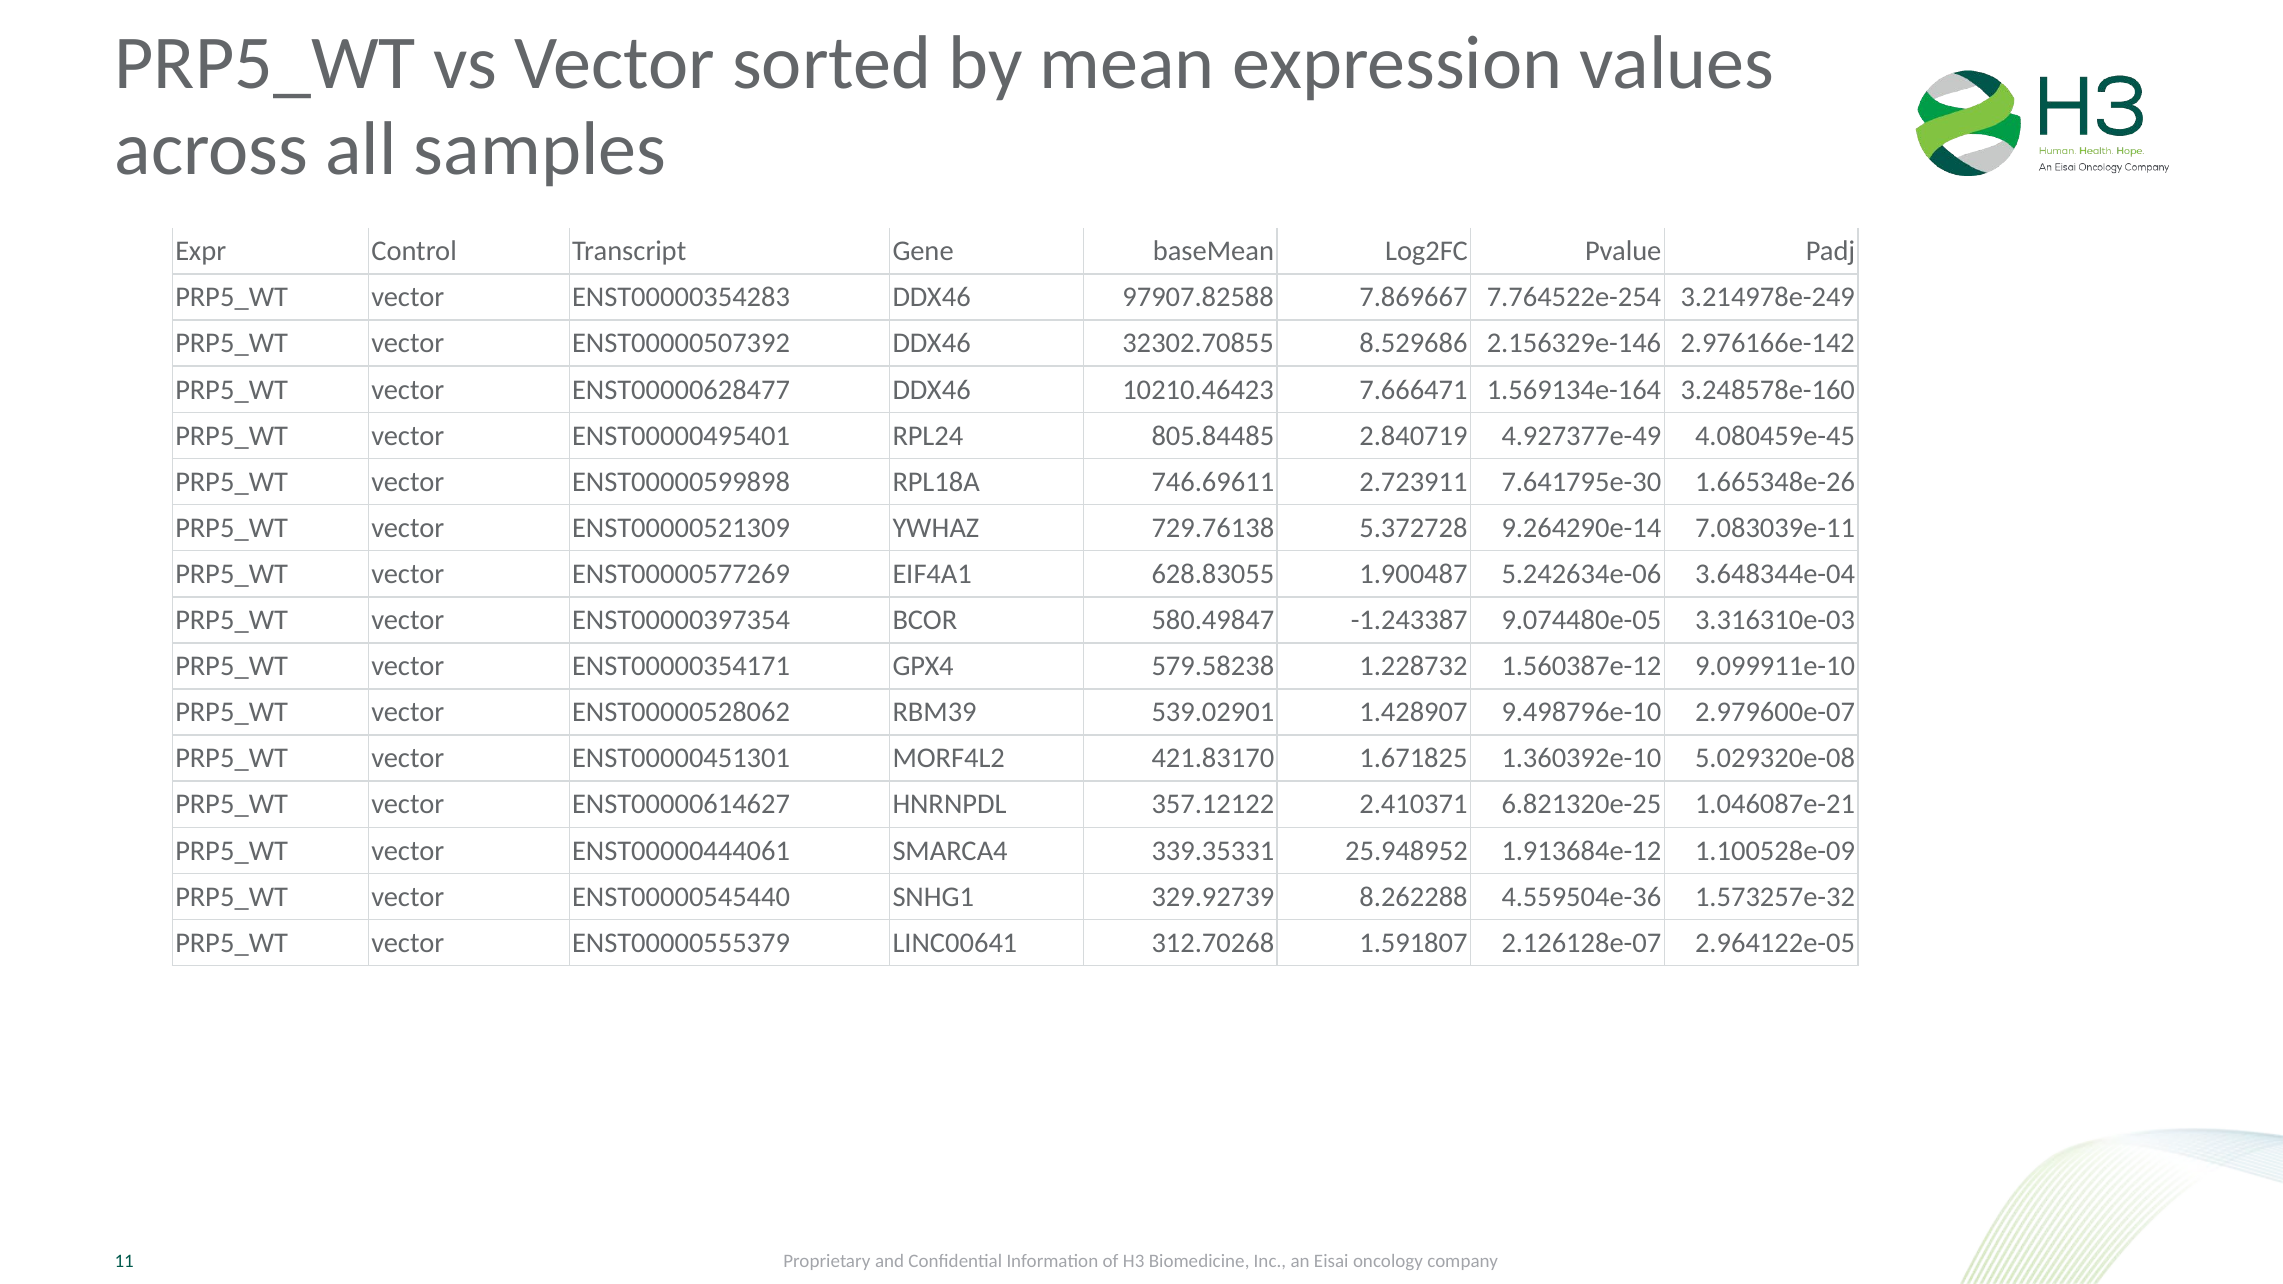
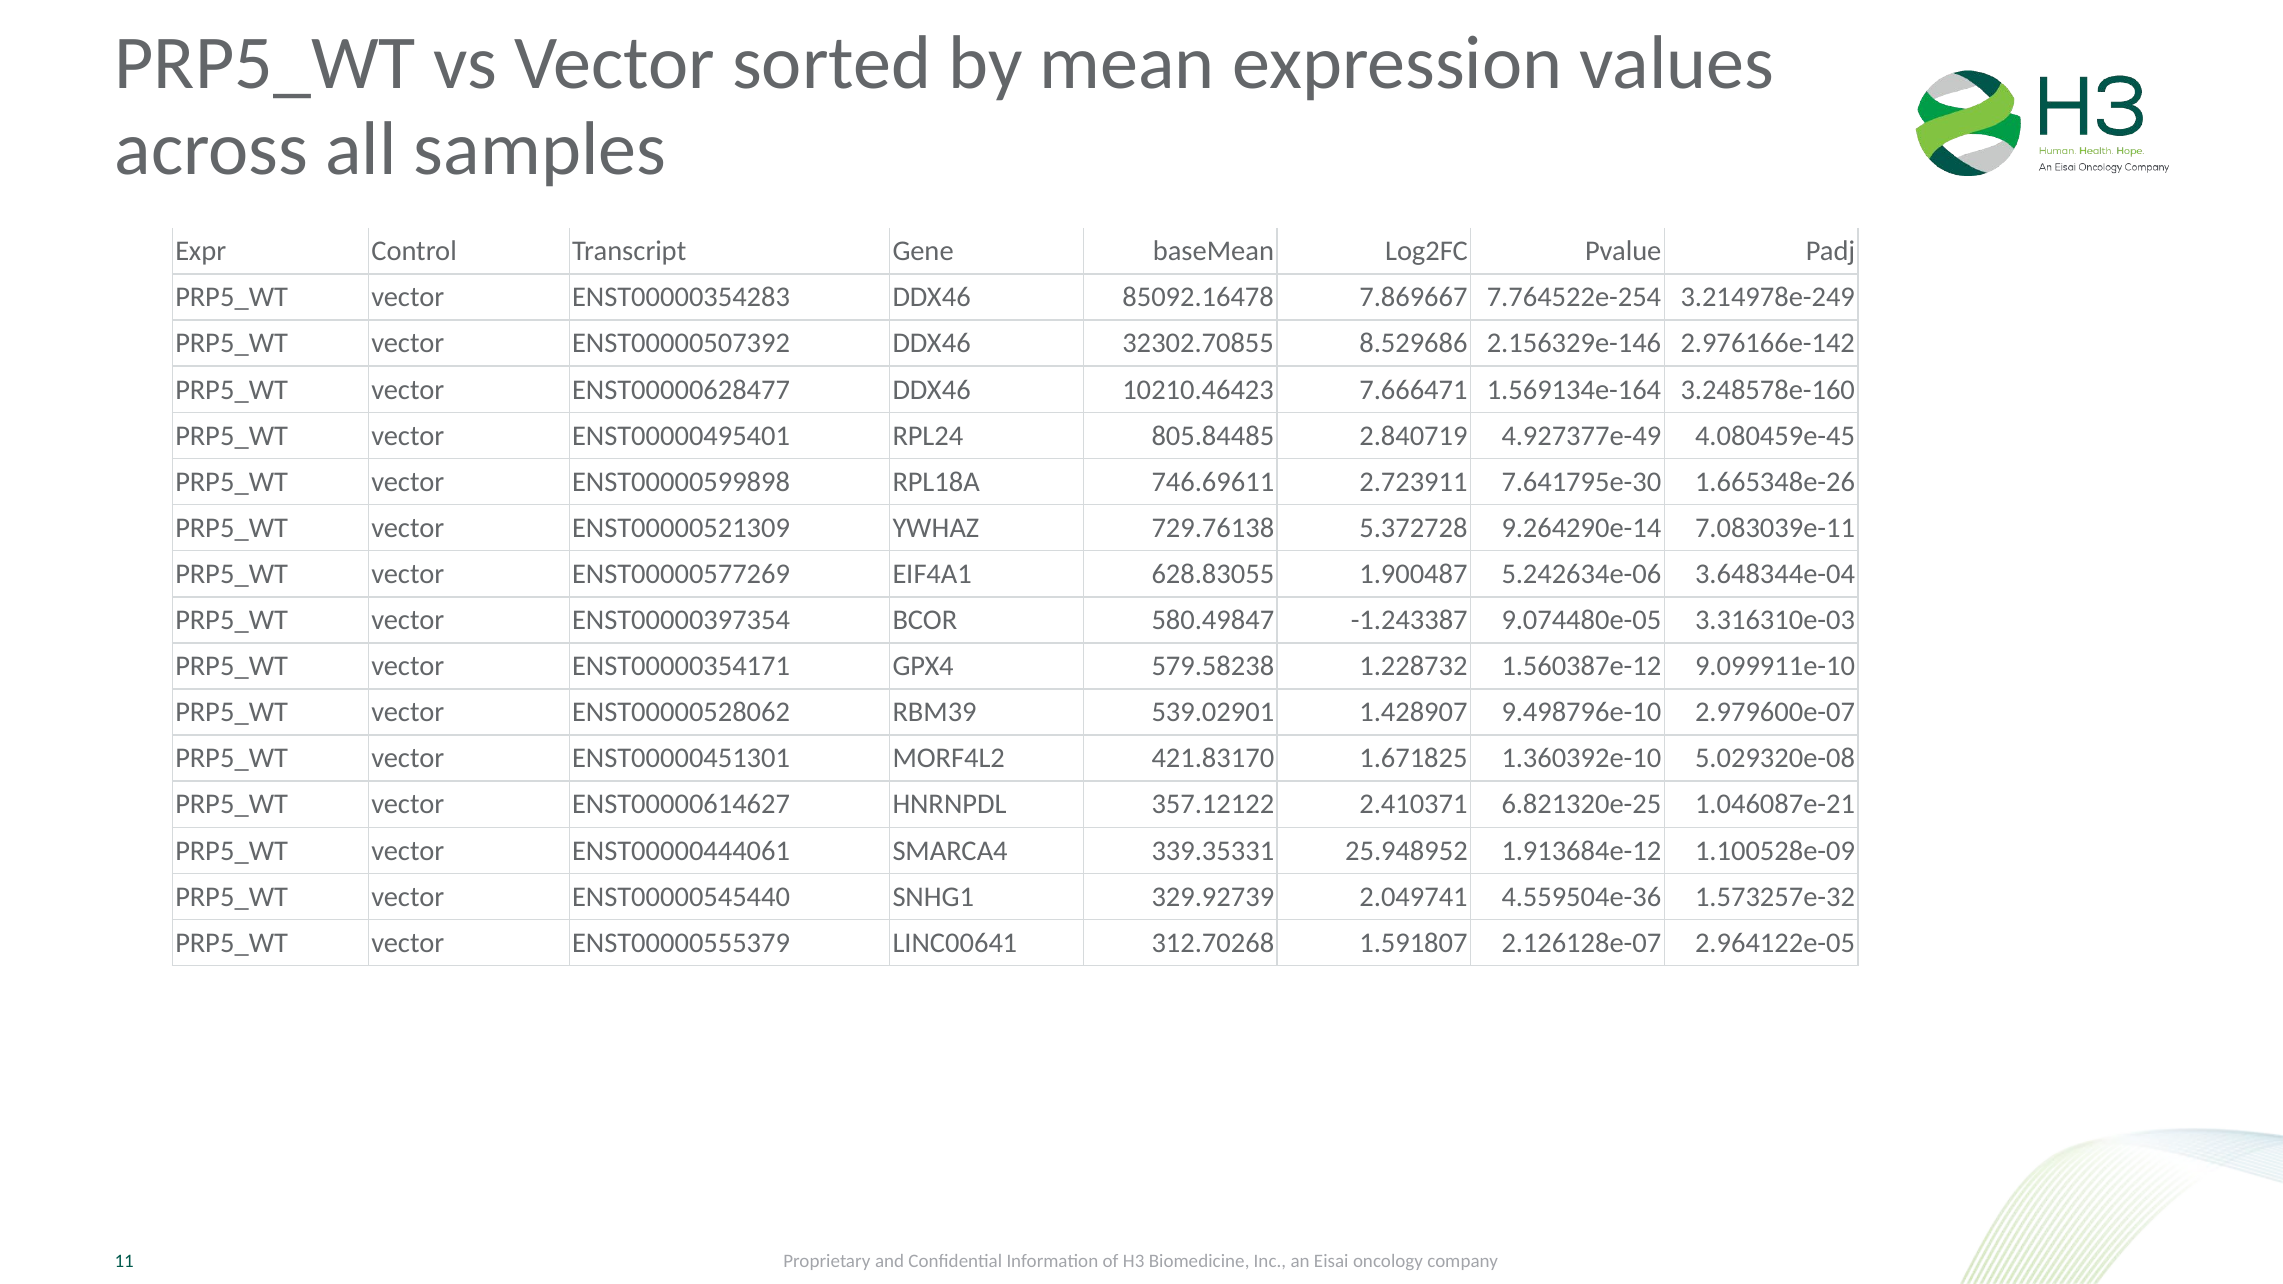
97907.82588: 97907.82588 -> 85092.16478 (1198, 297)
8.262288: 8.262288 -> 2.049741 (1414, 897)
